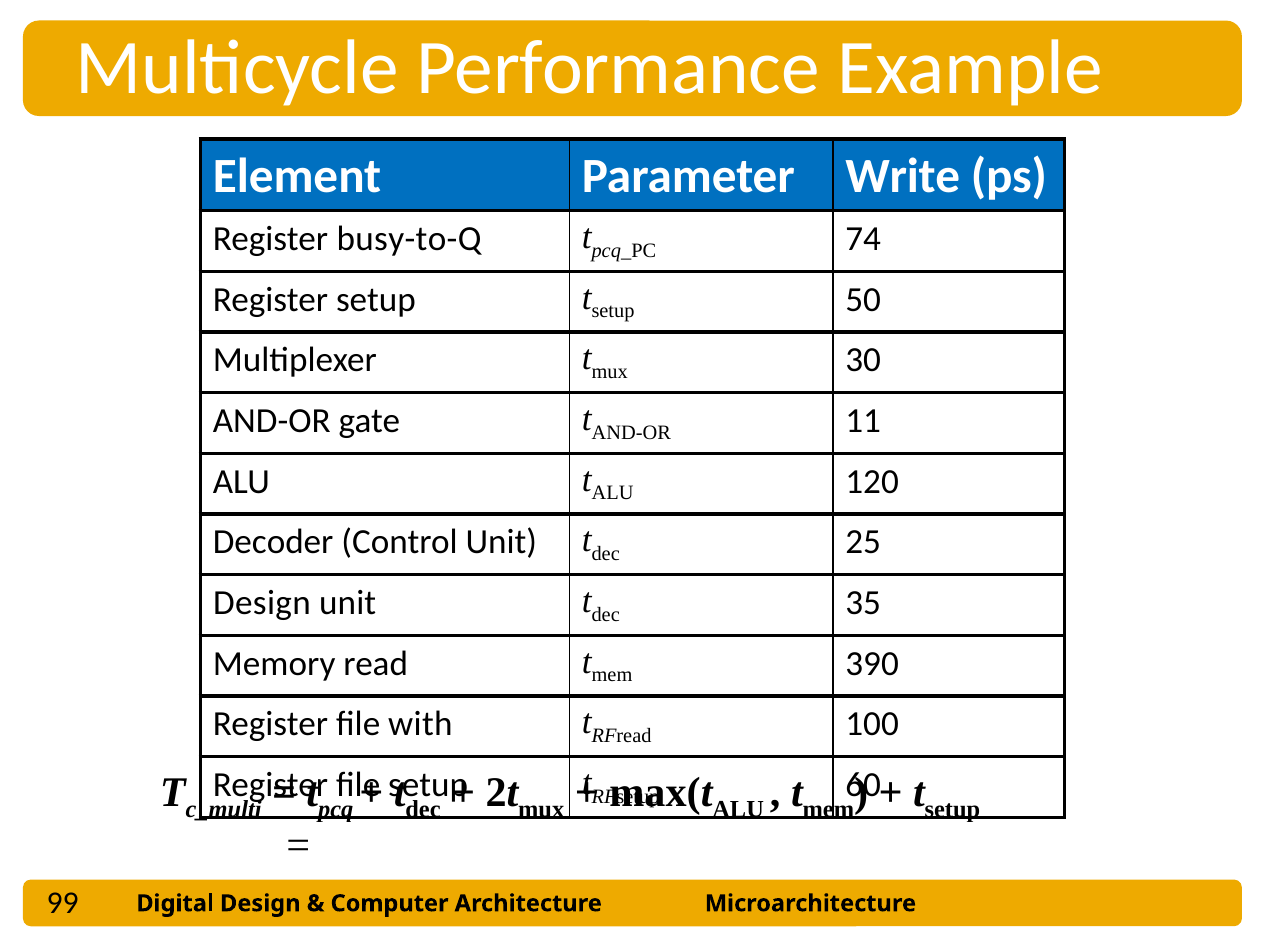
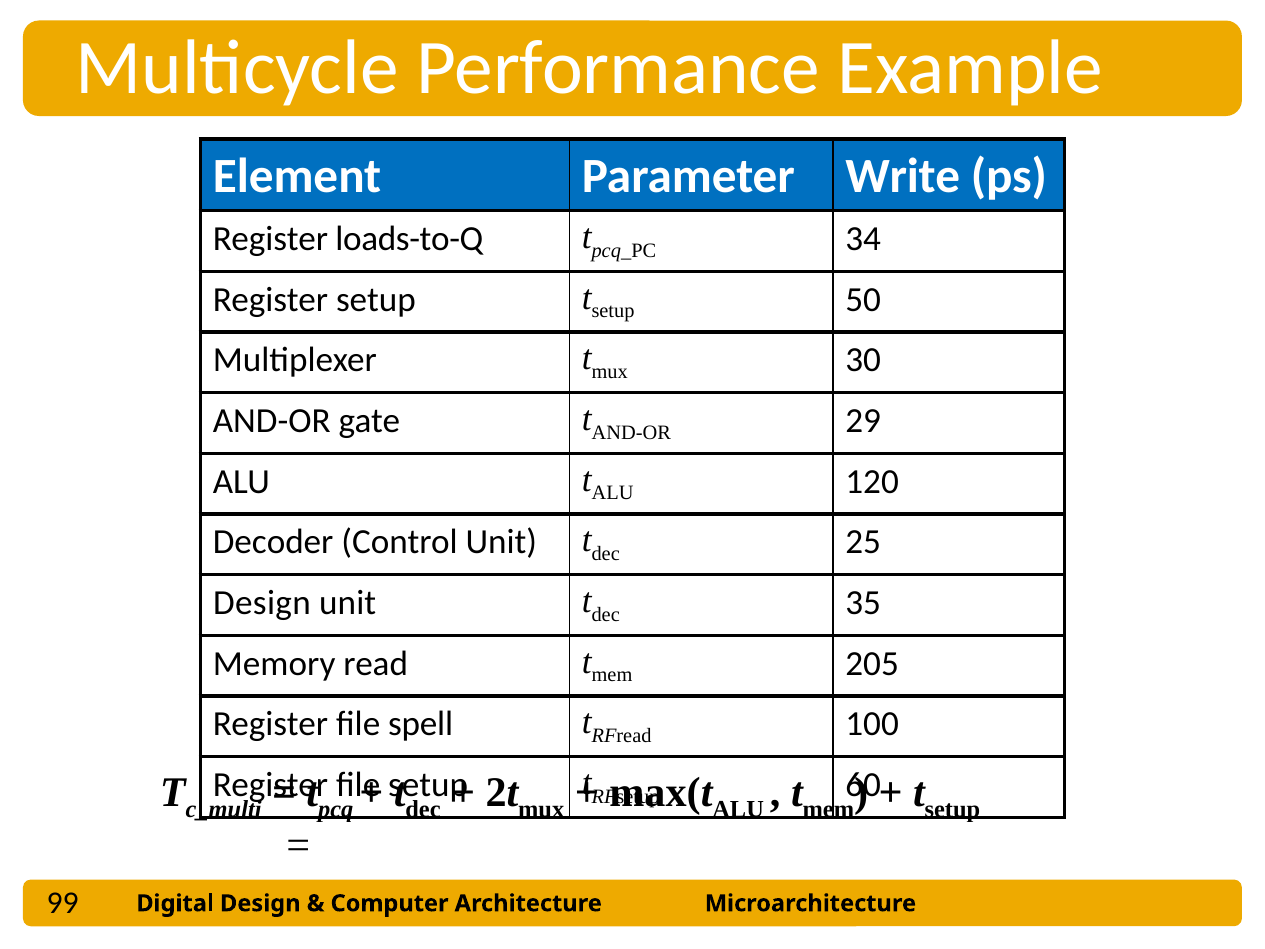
busy-to-Q: busy-to-Q -> loads-to-Q (409, 239)
74: 74 -> 34 (863, 239)
11: 11 -> 29 (863, 421)
390: 390 -> 205 (872, 663)
with: with -> spell (421, 724)
